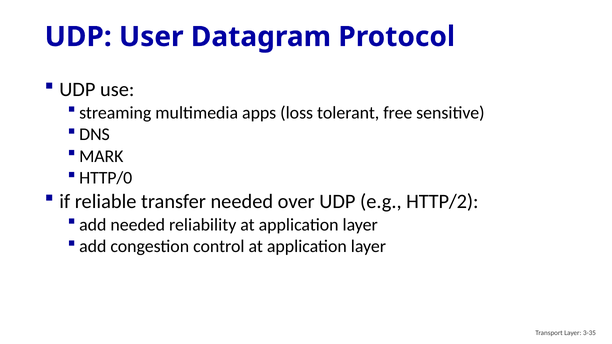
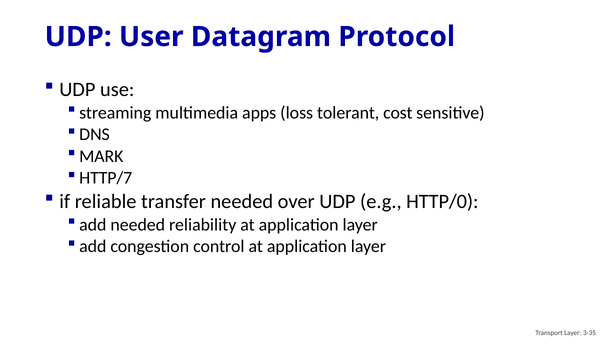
free: free -> cost (398, 113)
HTTP/0: HTTP/0 -> HTTP/7 (106, 178)
HTTP/2: HTTP/2 -> HTTP/0 (442, 202)
